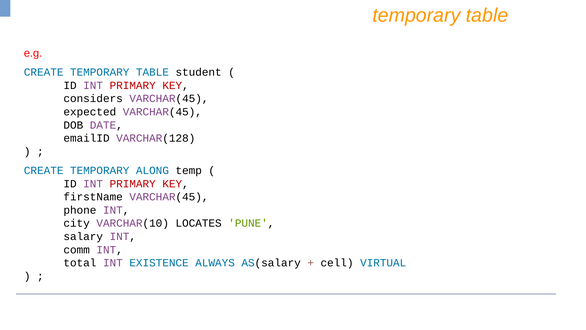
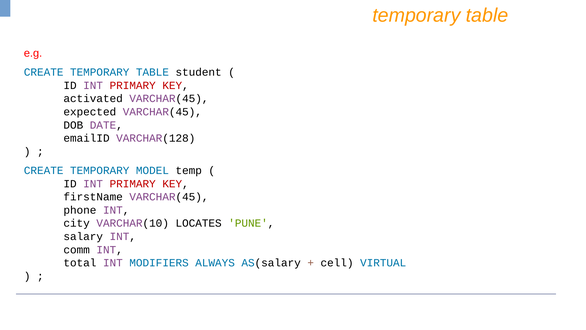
considers: considers -> activated (93, 99)
ALONG: ALONG -> MODEL (152, 170)
EXISTENCE: EXISTENCE -> MODIFIERS (159, 263)
